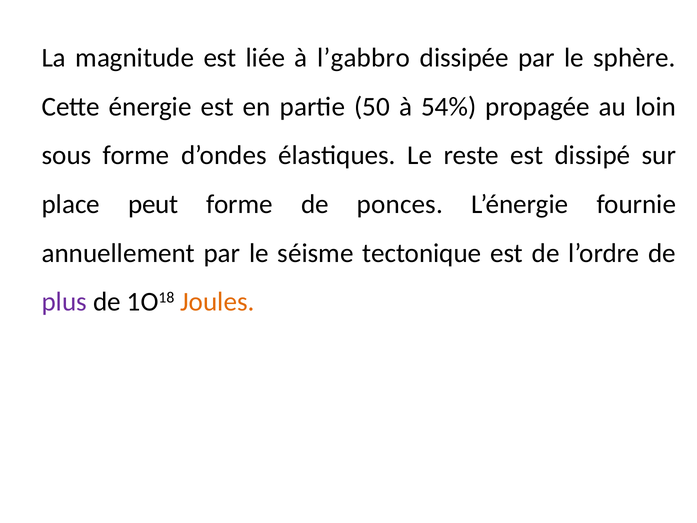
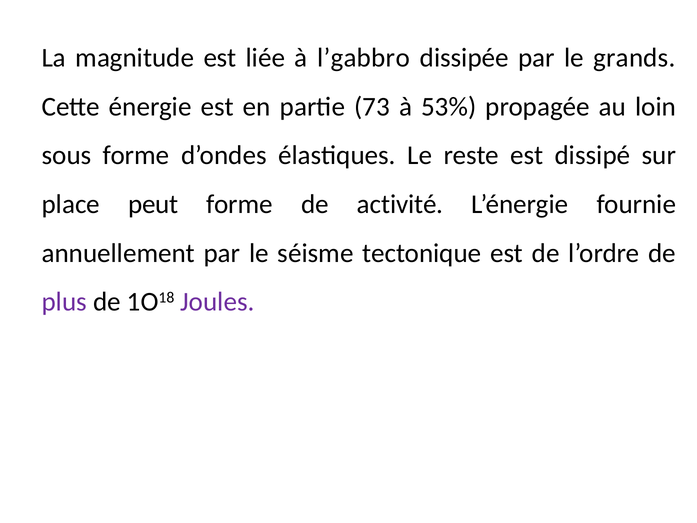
sphère: sphère -> grands (634, 58)
50: 50 -> 73 (372, 107)
54%: 54% -> 53% (449, 107)
ponces: ponces -> activité (400, 204)
Joules colour: orange -> purple (217, 302)
